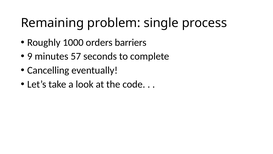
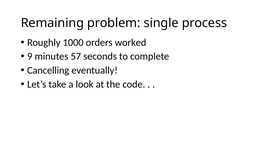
barriers: barriers -> worked (131, 42)
